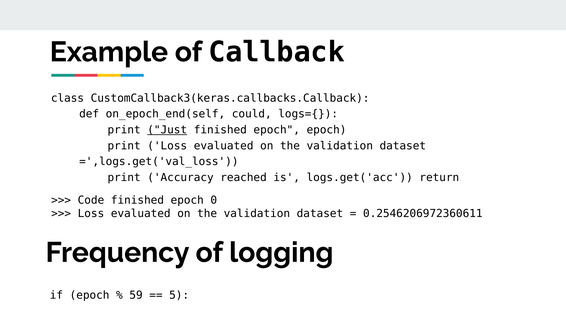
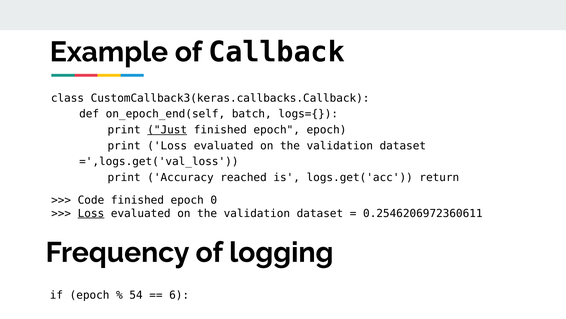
could: could -> batch (252, 114)
Loss underline: none -> present (91, 213)
59: 59 -> 54 (136, 294)
5: 5 -> 6 (179, 294)
